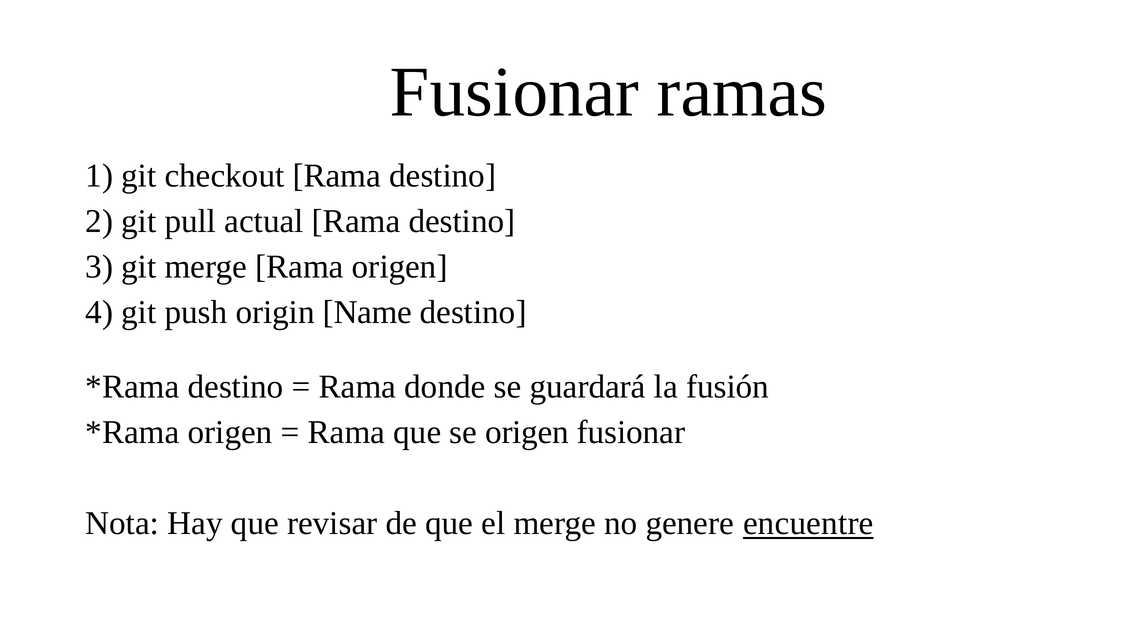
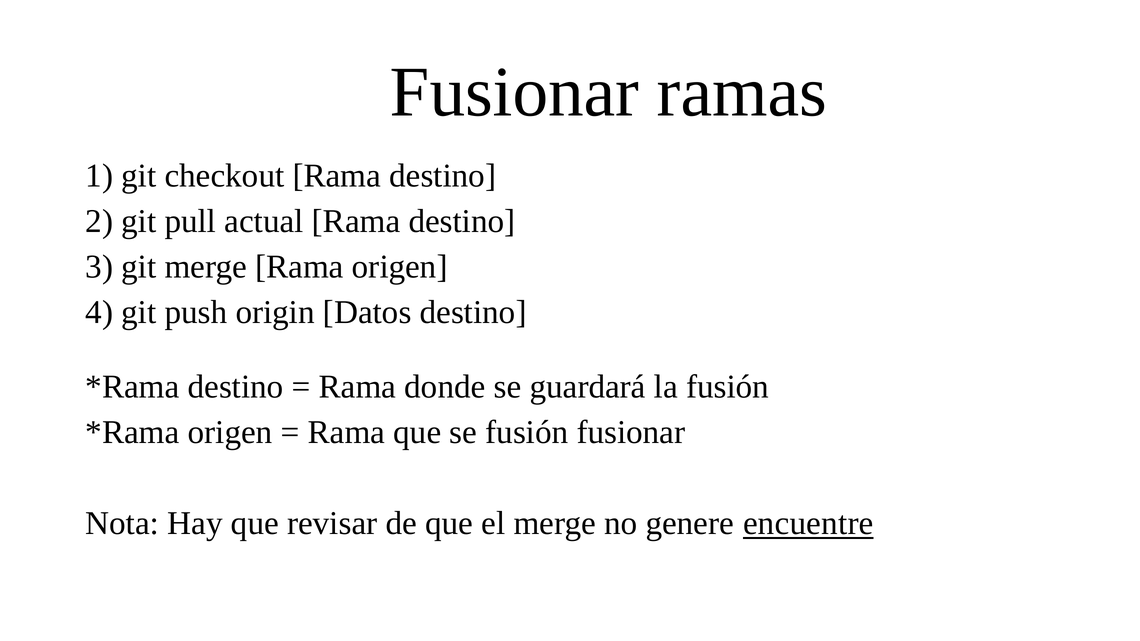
Name: Name -> Datos (367, 312)
se origen: origen -> fusión (527, 433)
